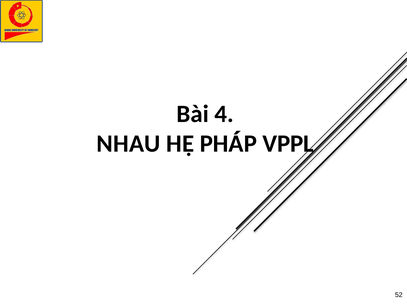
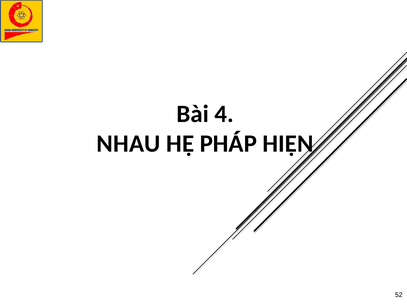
VPPL: VPPL -> HIỆN (288, 144)
